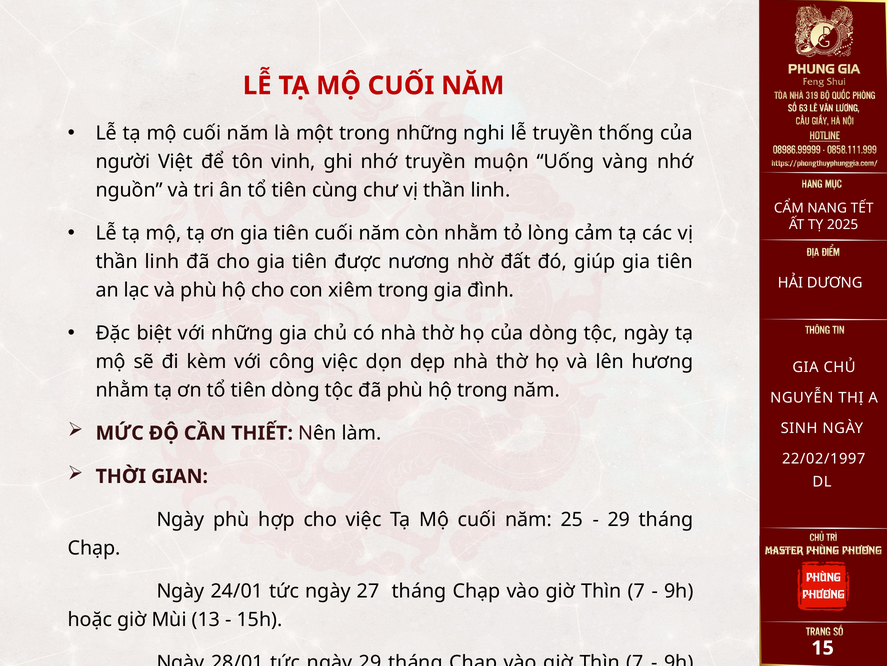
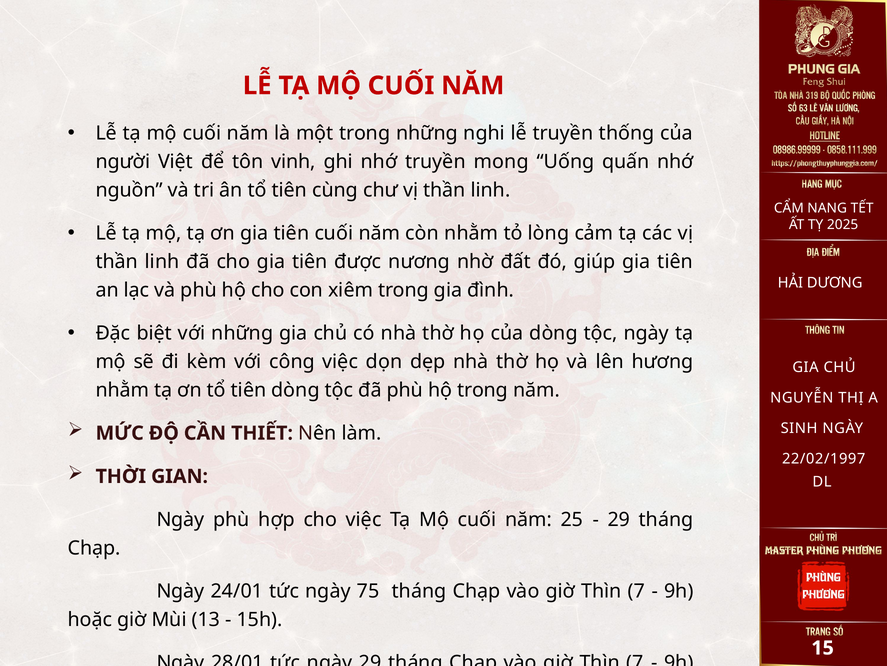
muộn: muộn -> mong (501, 161)
vàng: vàng -> quấn (626, 161)
27: 27 -> 75 (368, 591)
